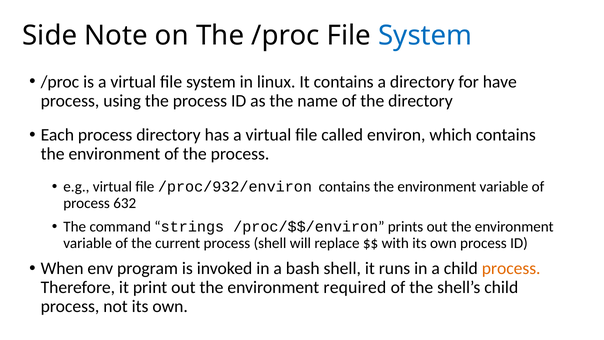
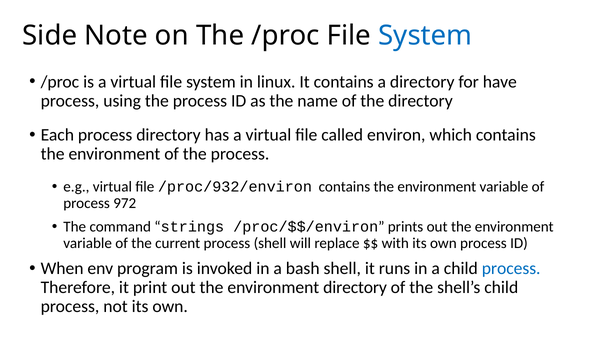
632: 632 -> 972 (125, 203)
process colour: orange -> blue (511, 268)
environment required: required -> directory (355, 287)
